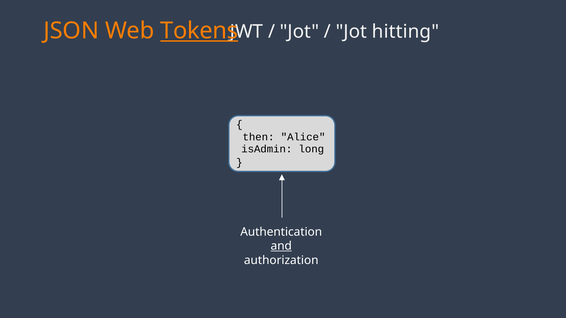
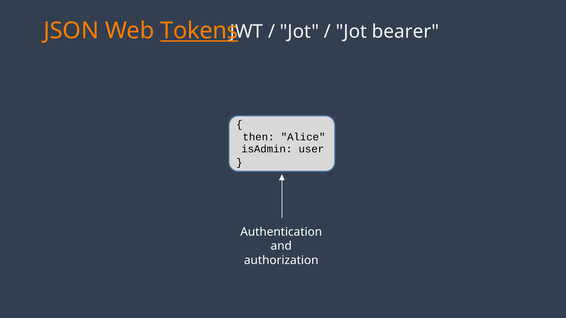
hitting: hitting -> bearer (406, 32)
long: long -> user (311, 149)
and underline: present -> none (281, 246)
